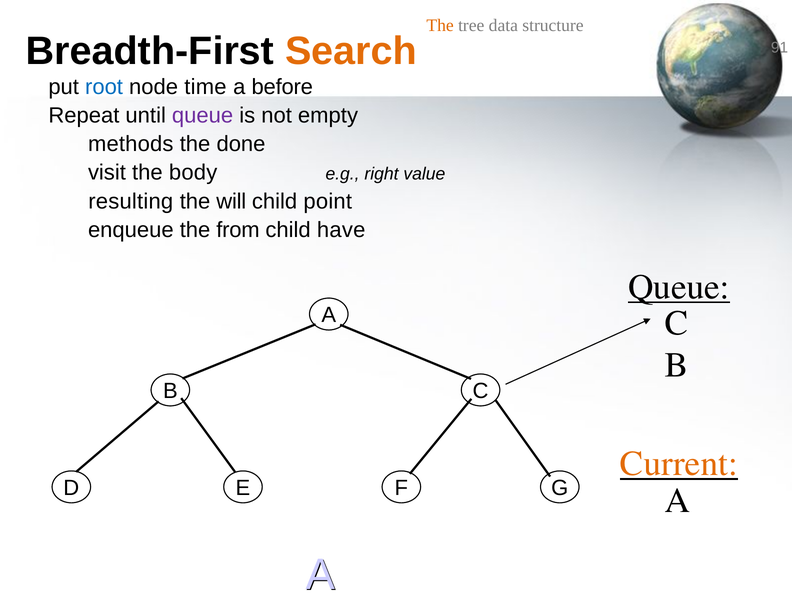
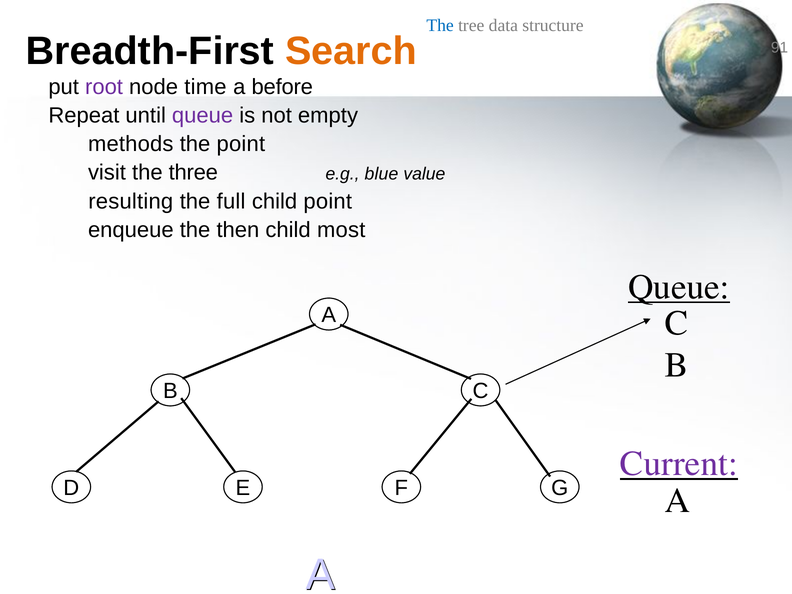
The colour: orange -> blue (440, 25)
root colour: blue -> purple (104, 87)
the done: done -> point (241, 144)
body: body -> three (193, 173)
right: right -> blue (381, 174)
will: will -> full (231, 201)
from: from -> then (238, 230)
have: have -> most (341, 230)
Current colour: orange -> purple (679, 464)
